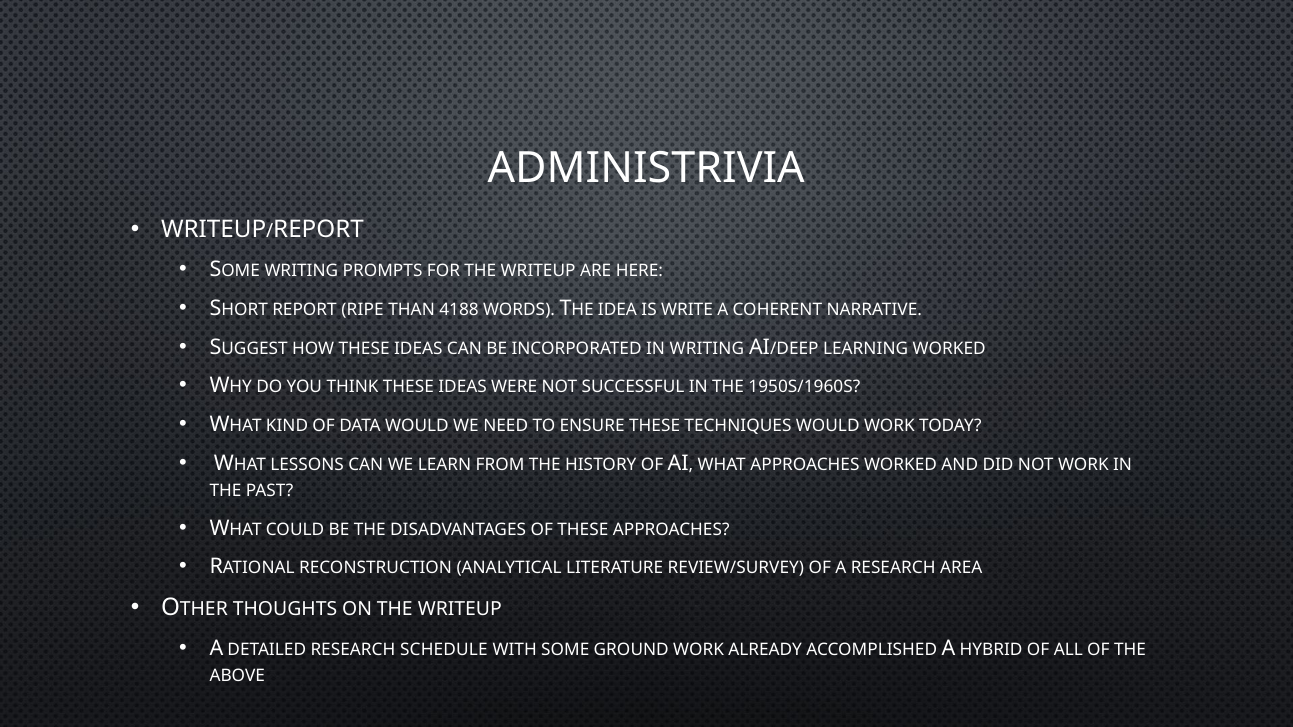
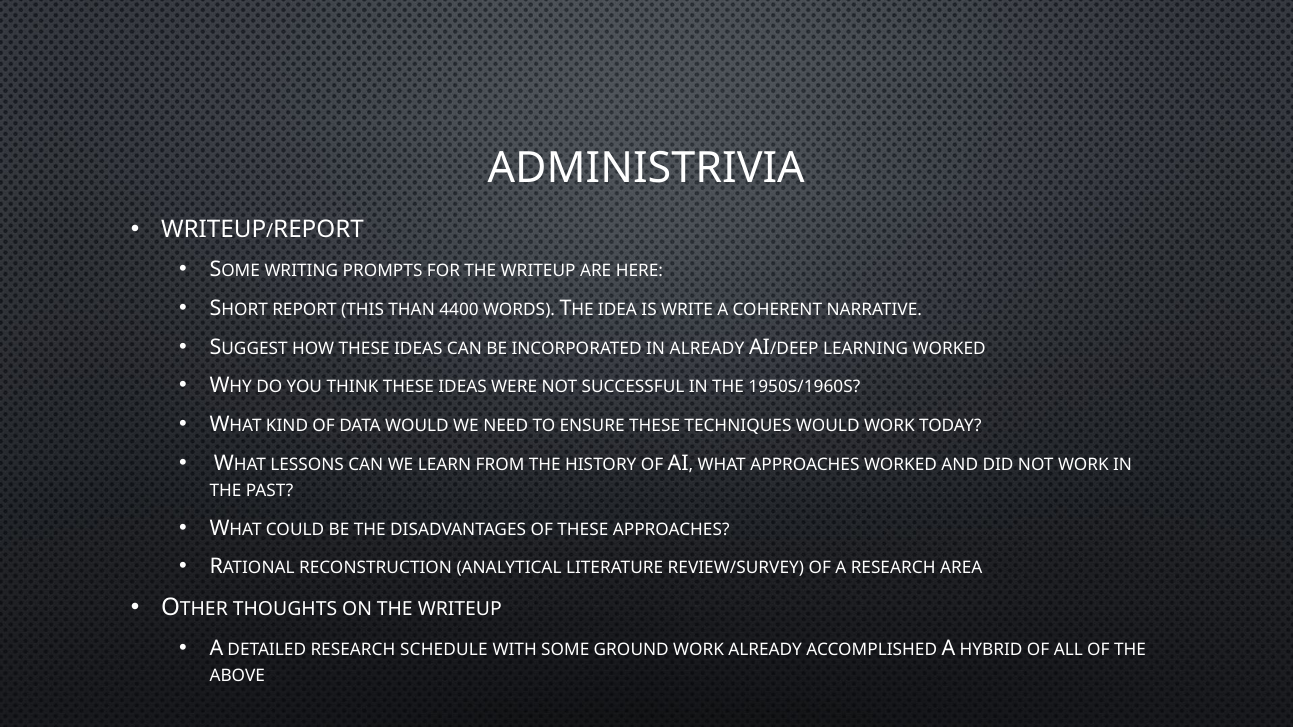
RIPE: RIPE -> THIS (363, 310)
4188: 4188 -> 4400 (459, 310)
IN WRITING: WRITING -> ALREADY (707, 349)
